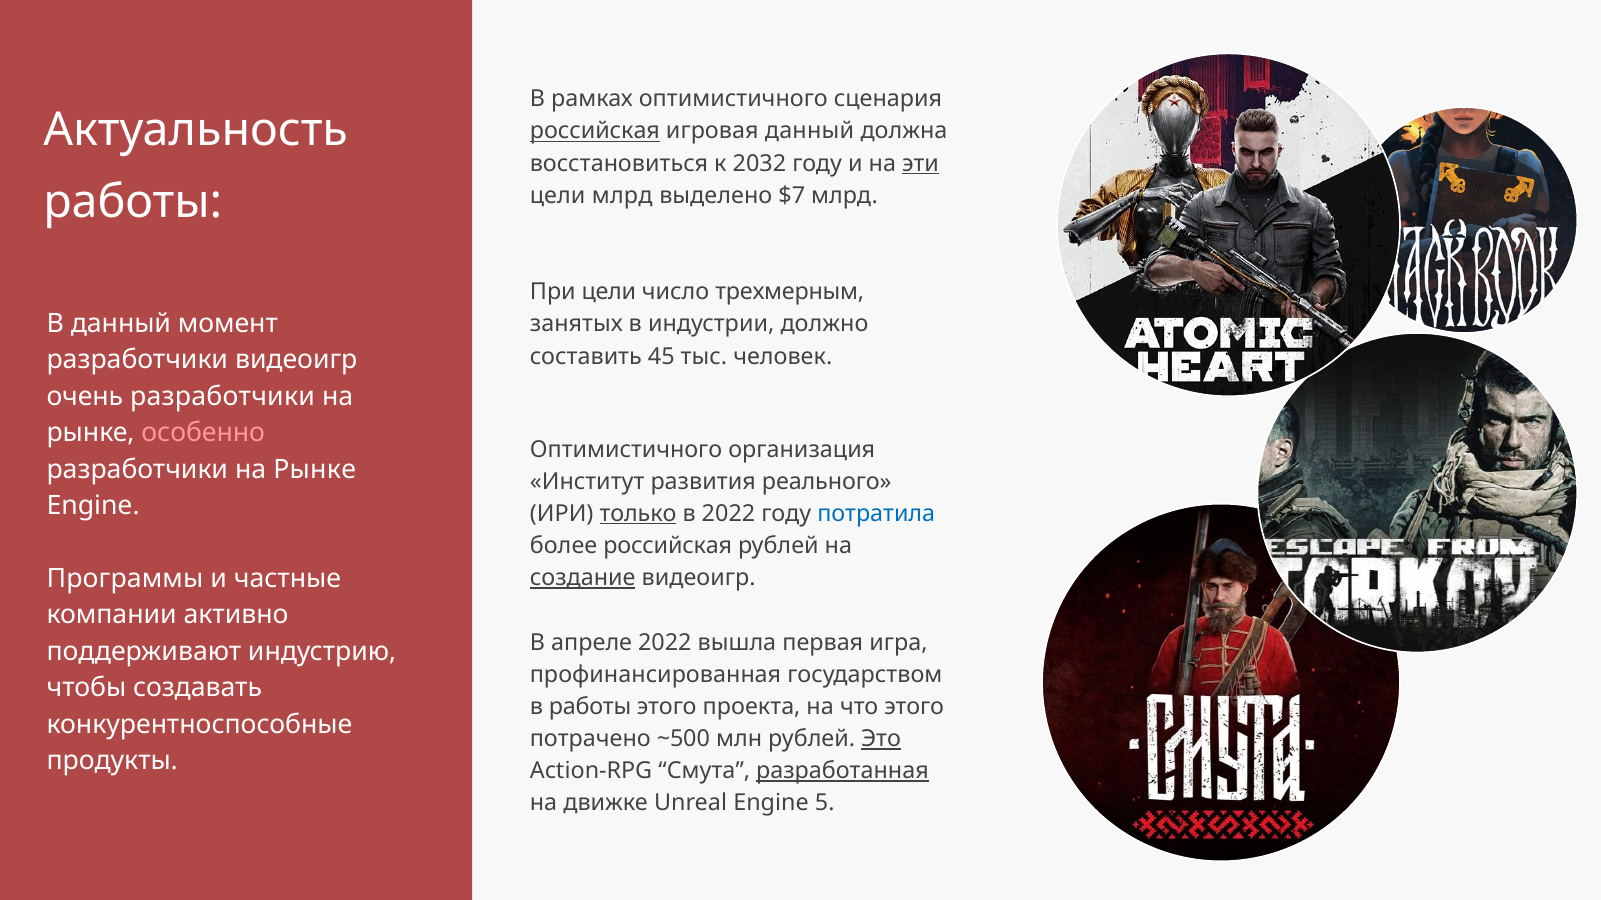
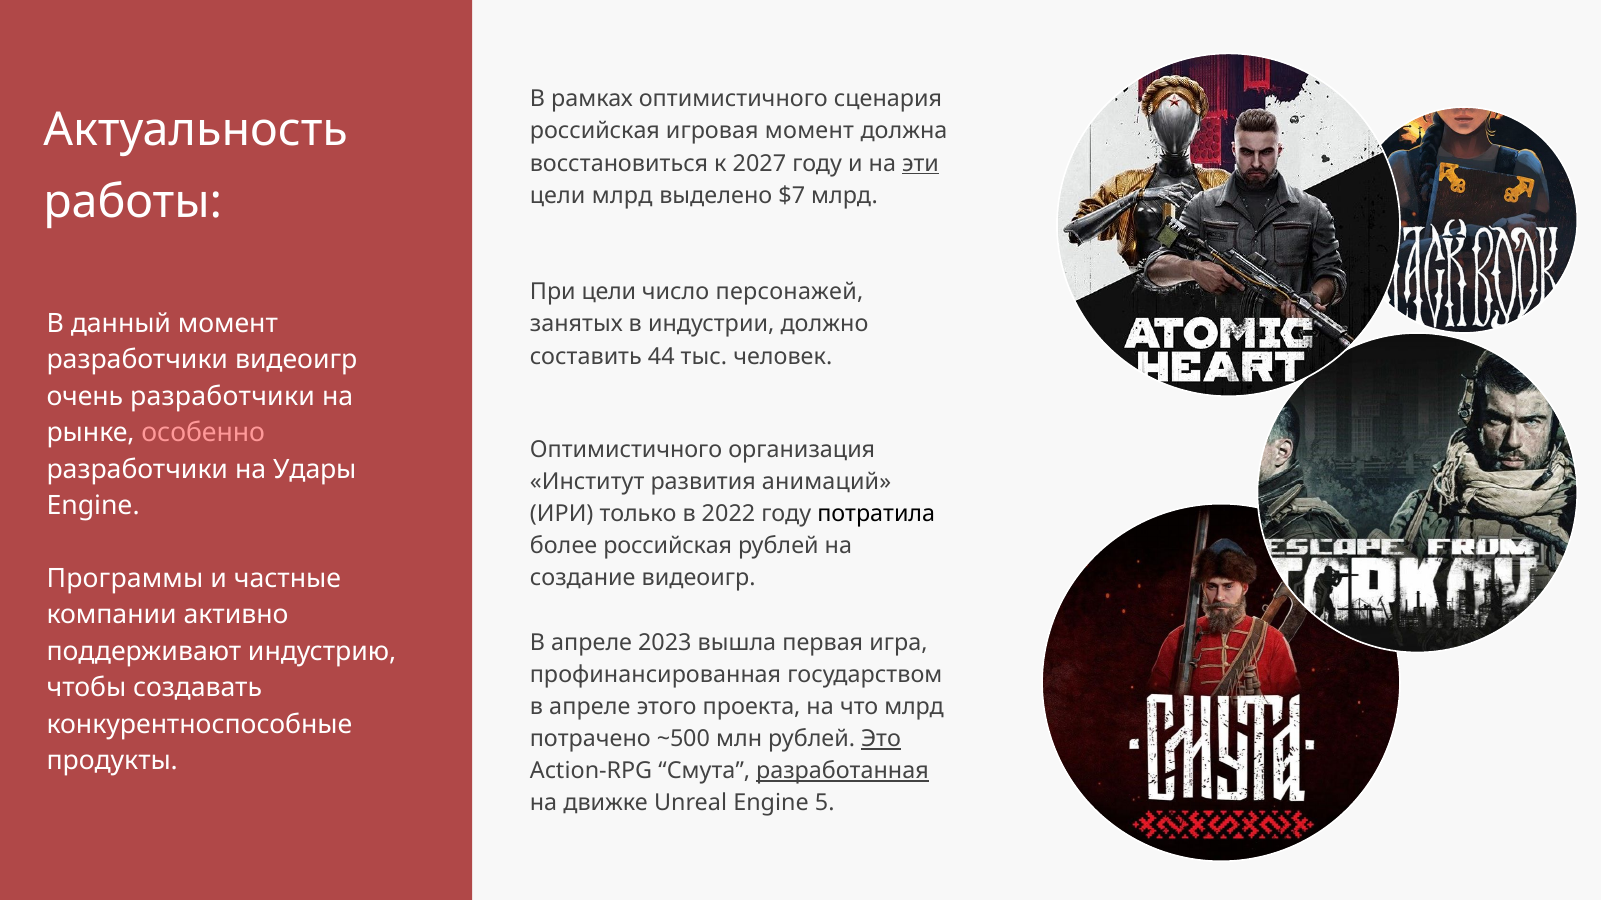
российская underline: present -> none (595, 131)
игровая данный: данный -> момент (809, 131)
2032: 2032 -> 2027 (759, 164)
трехмерным: трехмерным -> персонажей (789, 292)
45: 45 -> 44 (661, 357)
Рынке: Рынке -> Удары (315, 470)
реального: реального -> анимаций (827, 482)
только underline: present -> none (638, 514)
потратила colour: blue -> black (876, 514)
создание underline: present -> none (583, 578)
апреле 2022: 2022 -> 2023 (665, 643)
работы: работы -> апреле (590, 707)
что этого: этого -> млрд (914, 707)
